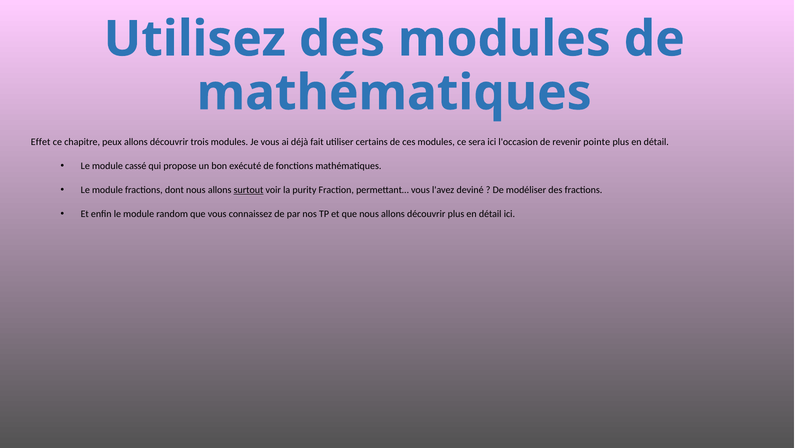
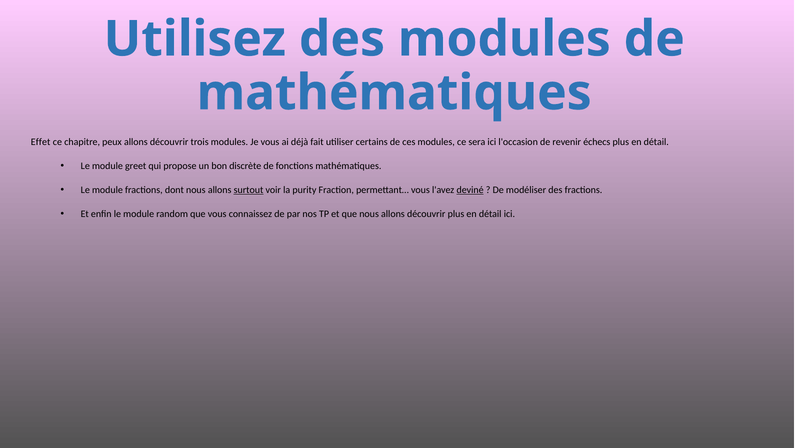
pointe: pointe -> échecs (597, 142)
cassé: cassé -> greet (136, 166)
exécuté: exécuté -> discrète (245, 166)
deviné underline: none -> present (470, 190)
